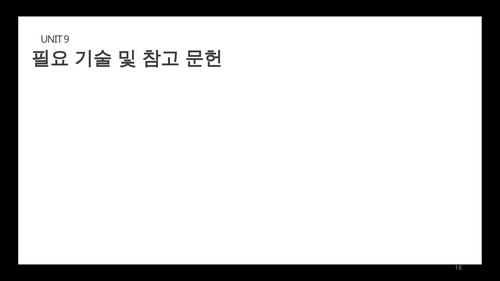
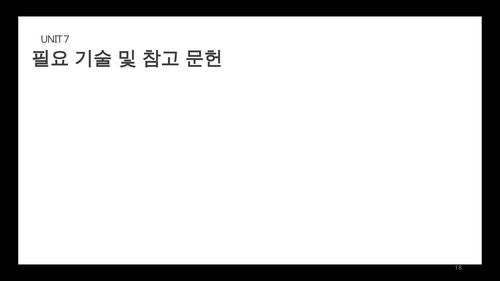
9: 9 -> 7 (67, 40)
